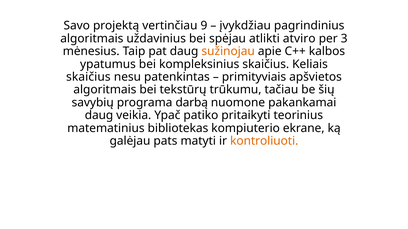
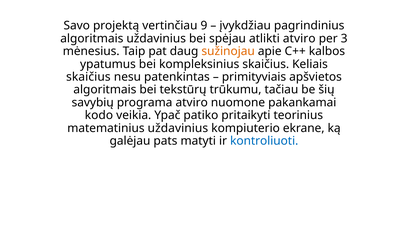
programa darbą: darbą -> atviro (192, 103)
daug: daug -> kodo (99, 116)
matematinius bibliotekas: bibliotekas -> uždavinius (178, 128)
kontroliuoti colour: orange -> blue (264, 141)
